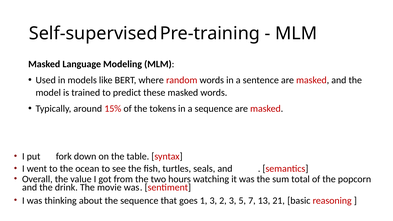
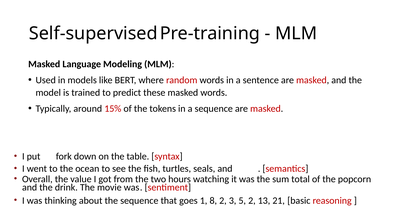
1 3: 3 -> 8 (213, 201)
5 7: 7 -> 2 (252, 201)
